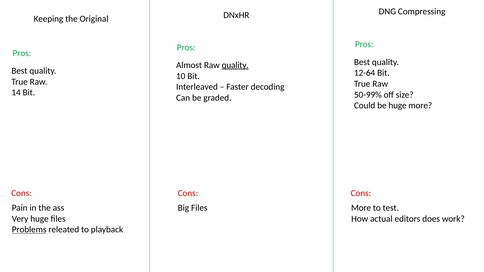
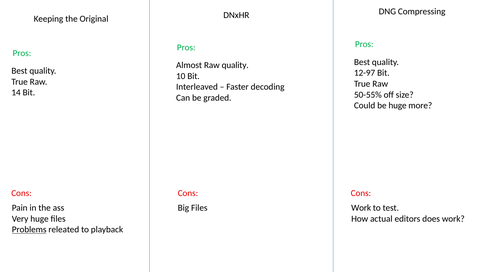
quality underline: present -> none (235, 65)
12-64: 12-64 -> 12-97 (365, 73)
50-99%: 50-99% -> 50-55% (368, 95)
More: More -> Work (361, 208)
